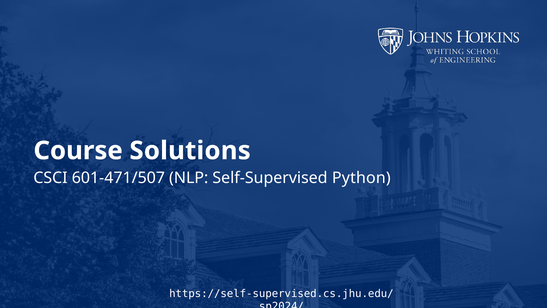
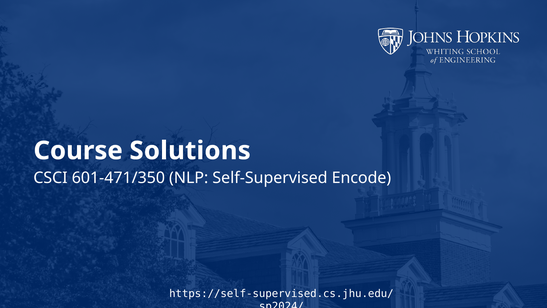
601-471/507: 601-471/507 -> 601-471/350 (118, 178)
Python: Python -> Encode (361, 178)
